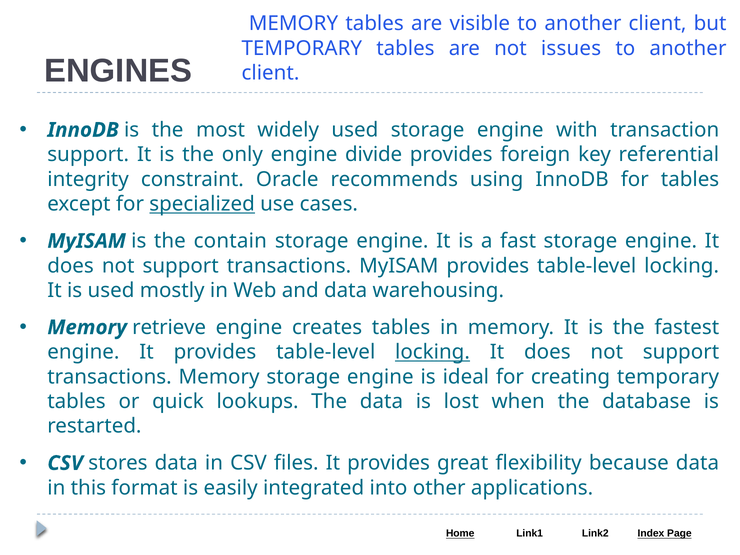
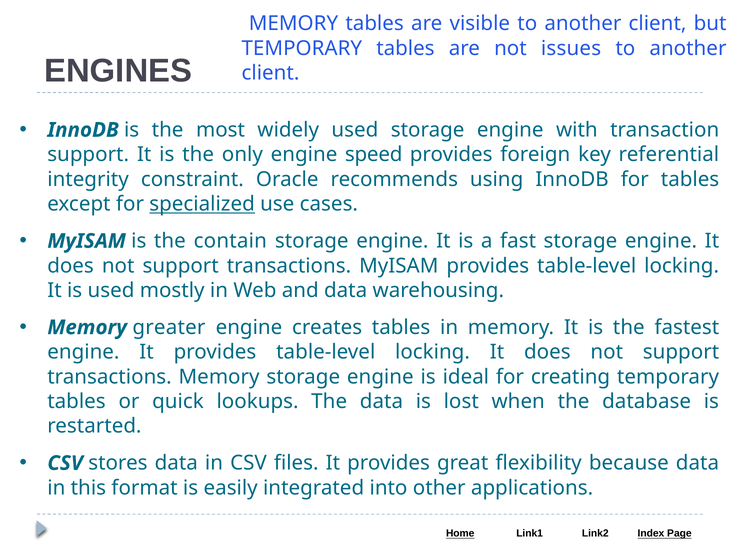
divide: divide -> speed (374, 155)
retrieve: retrieve -> greater (169, 327)
locking underline: present -> none (432, 352)
